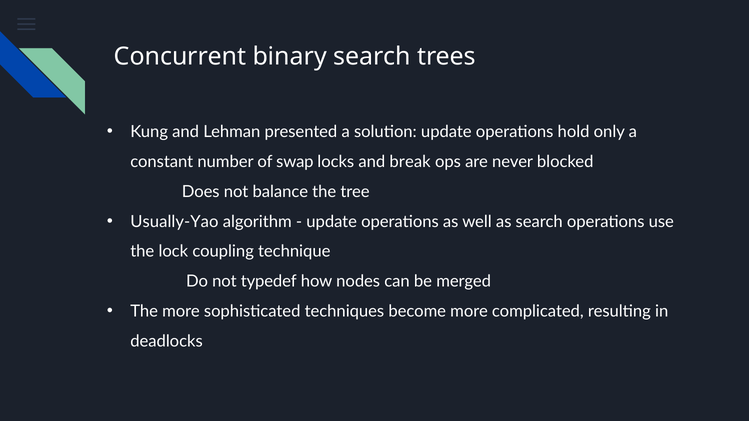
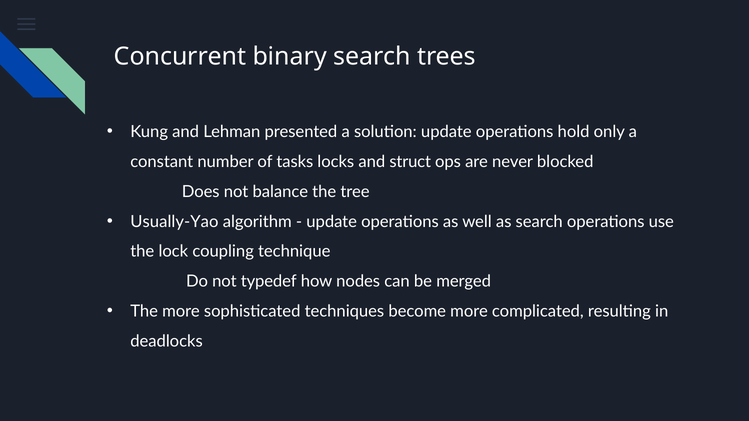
swap: swap -> tasks (295, 162)
break: break -> struct (410, 162)
